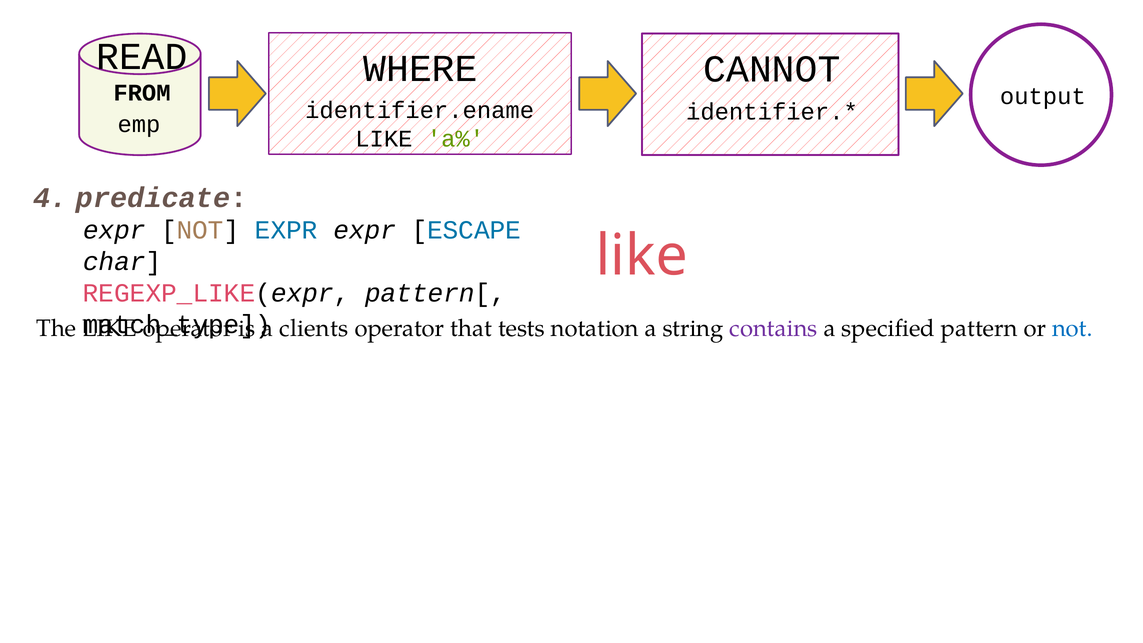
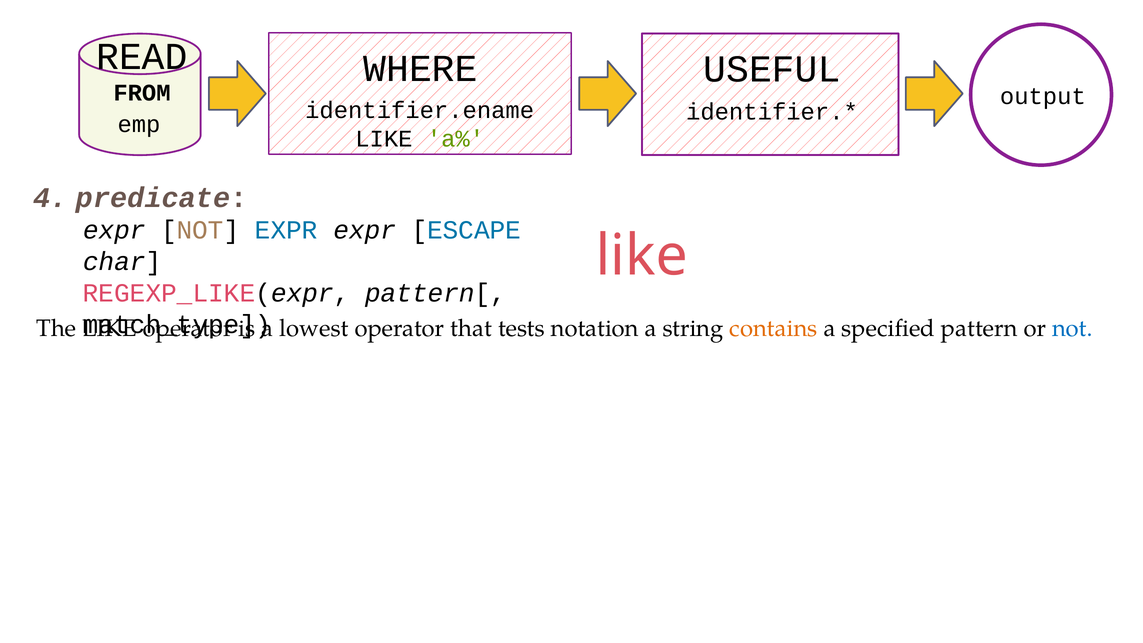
CANNOT: CANNOT -> USEFUL (772, 69)
clients: clients -> lowest (314, 328)
contains colour: purple -> orange (773, 328)
